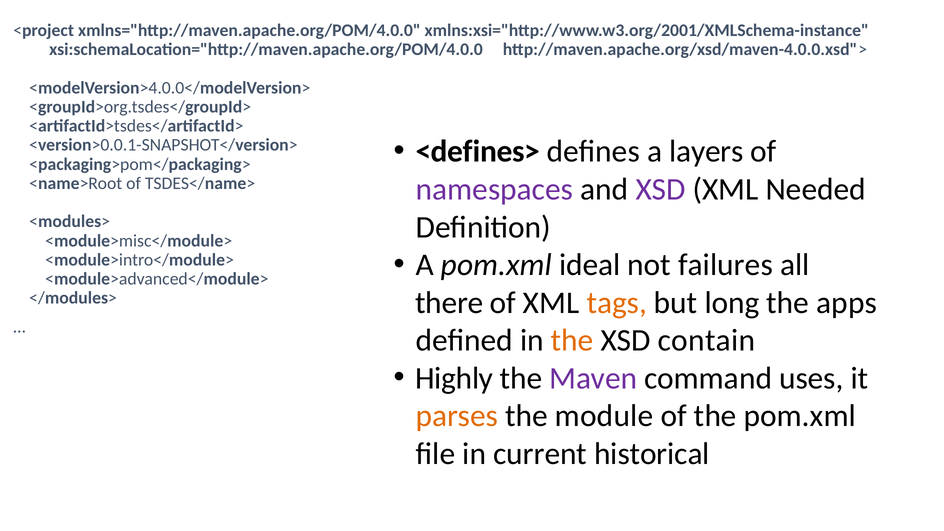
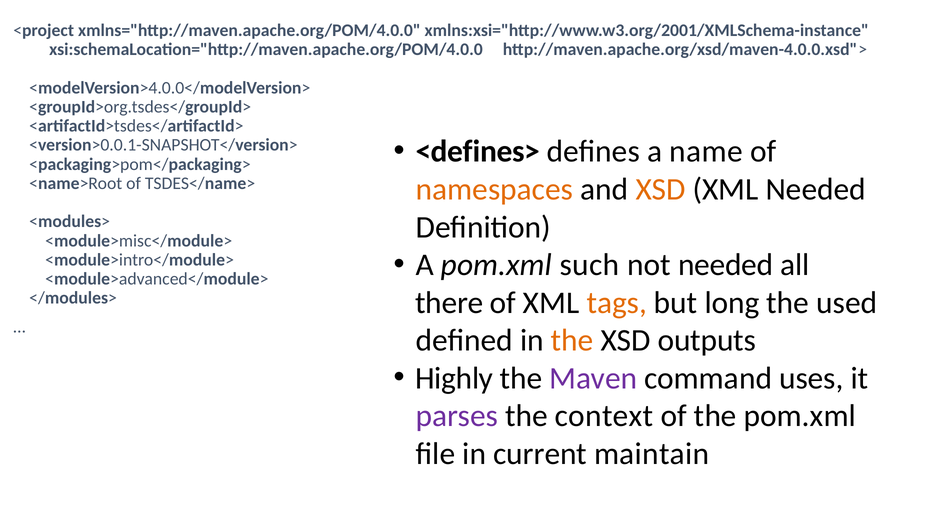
layers: layers -> name (706, 152)
namespaces colour: purple -> orange (494, 189)
XSD colour: purple -> orange (661, 189)
ideal: ideal -> such (589, 265)
not failures: failures -> needed (726, 265)
apps: apps -> used (847, 303)
contain: contain -> outputs (707, 340)
parses colour: orange -> purple (457, 416)
module: module -> context (604, 416)
historical: historical -> maintain (652, 454)
